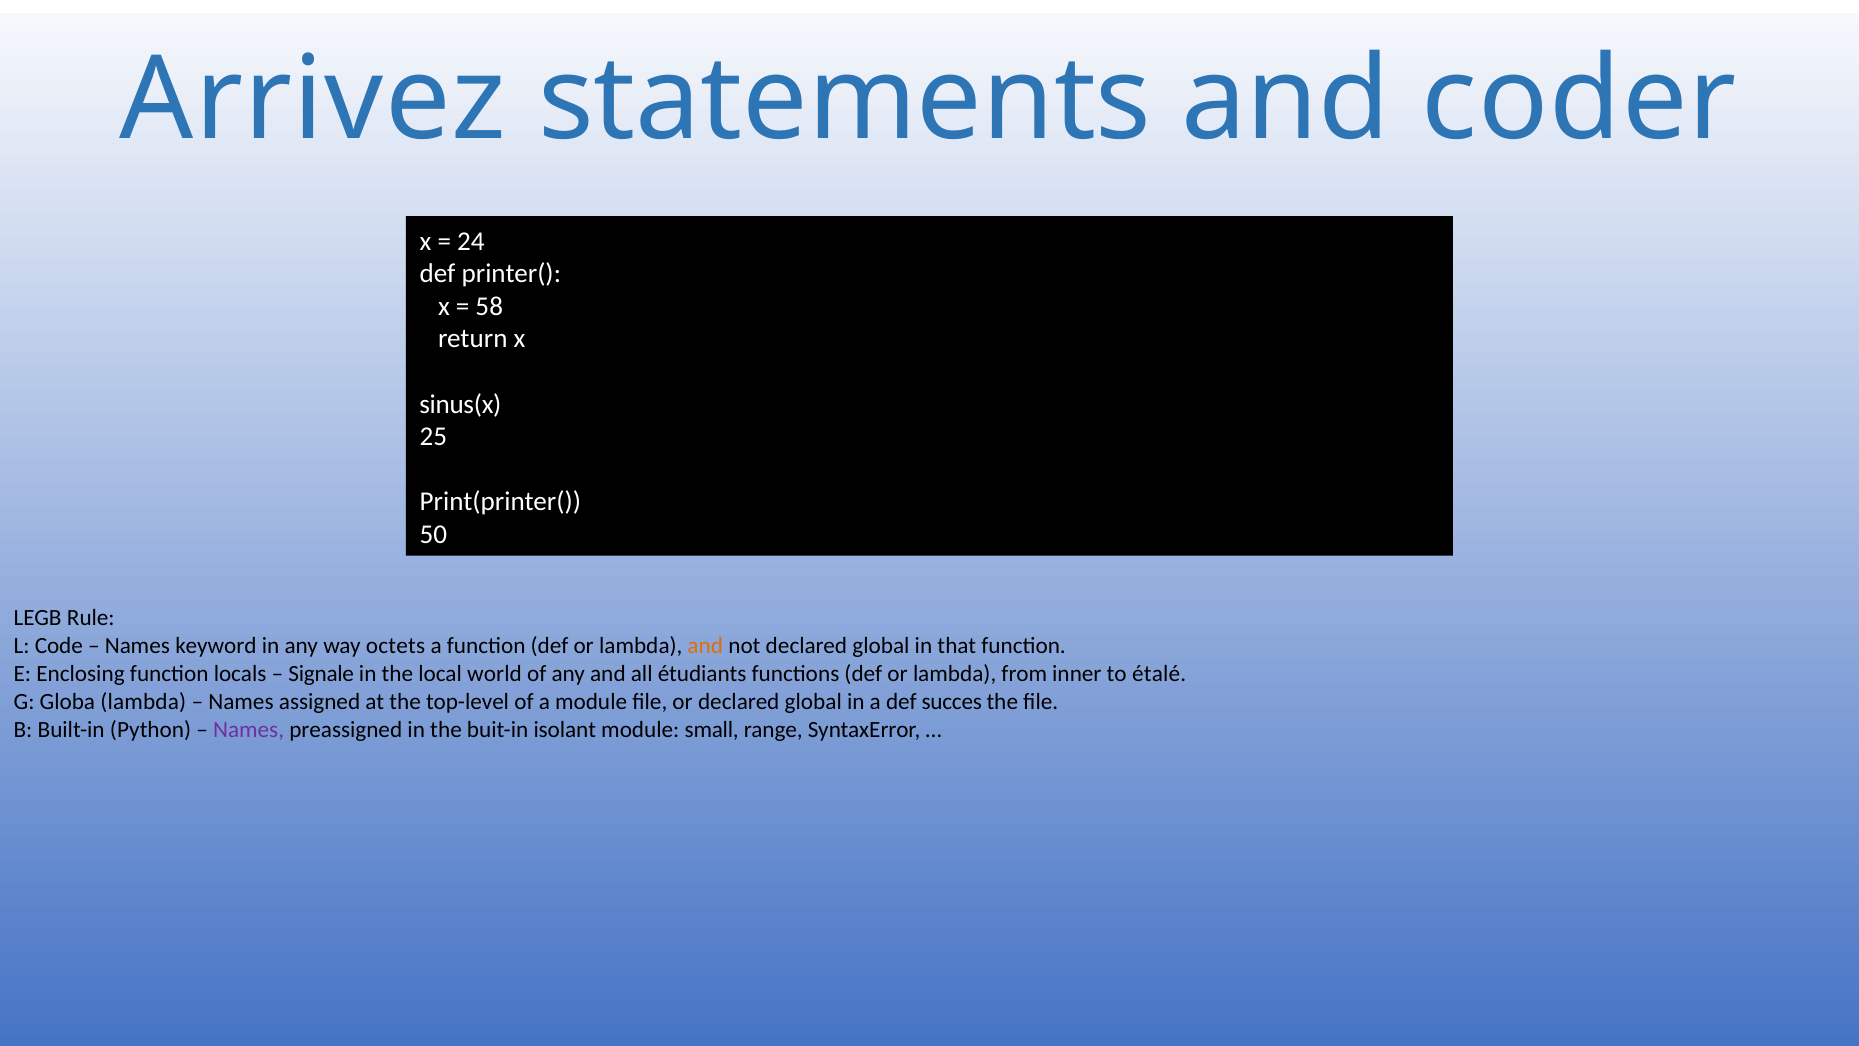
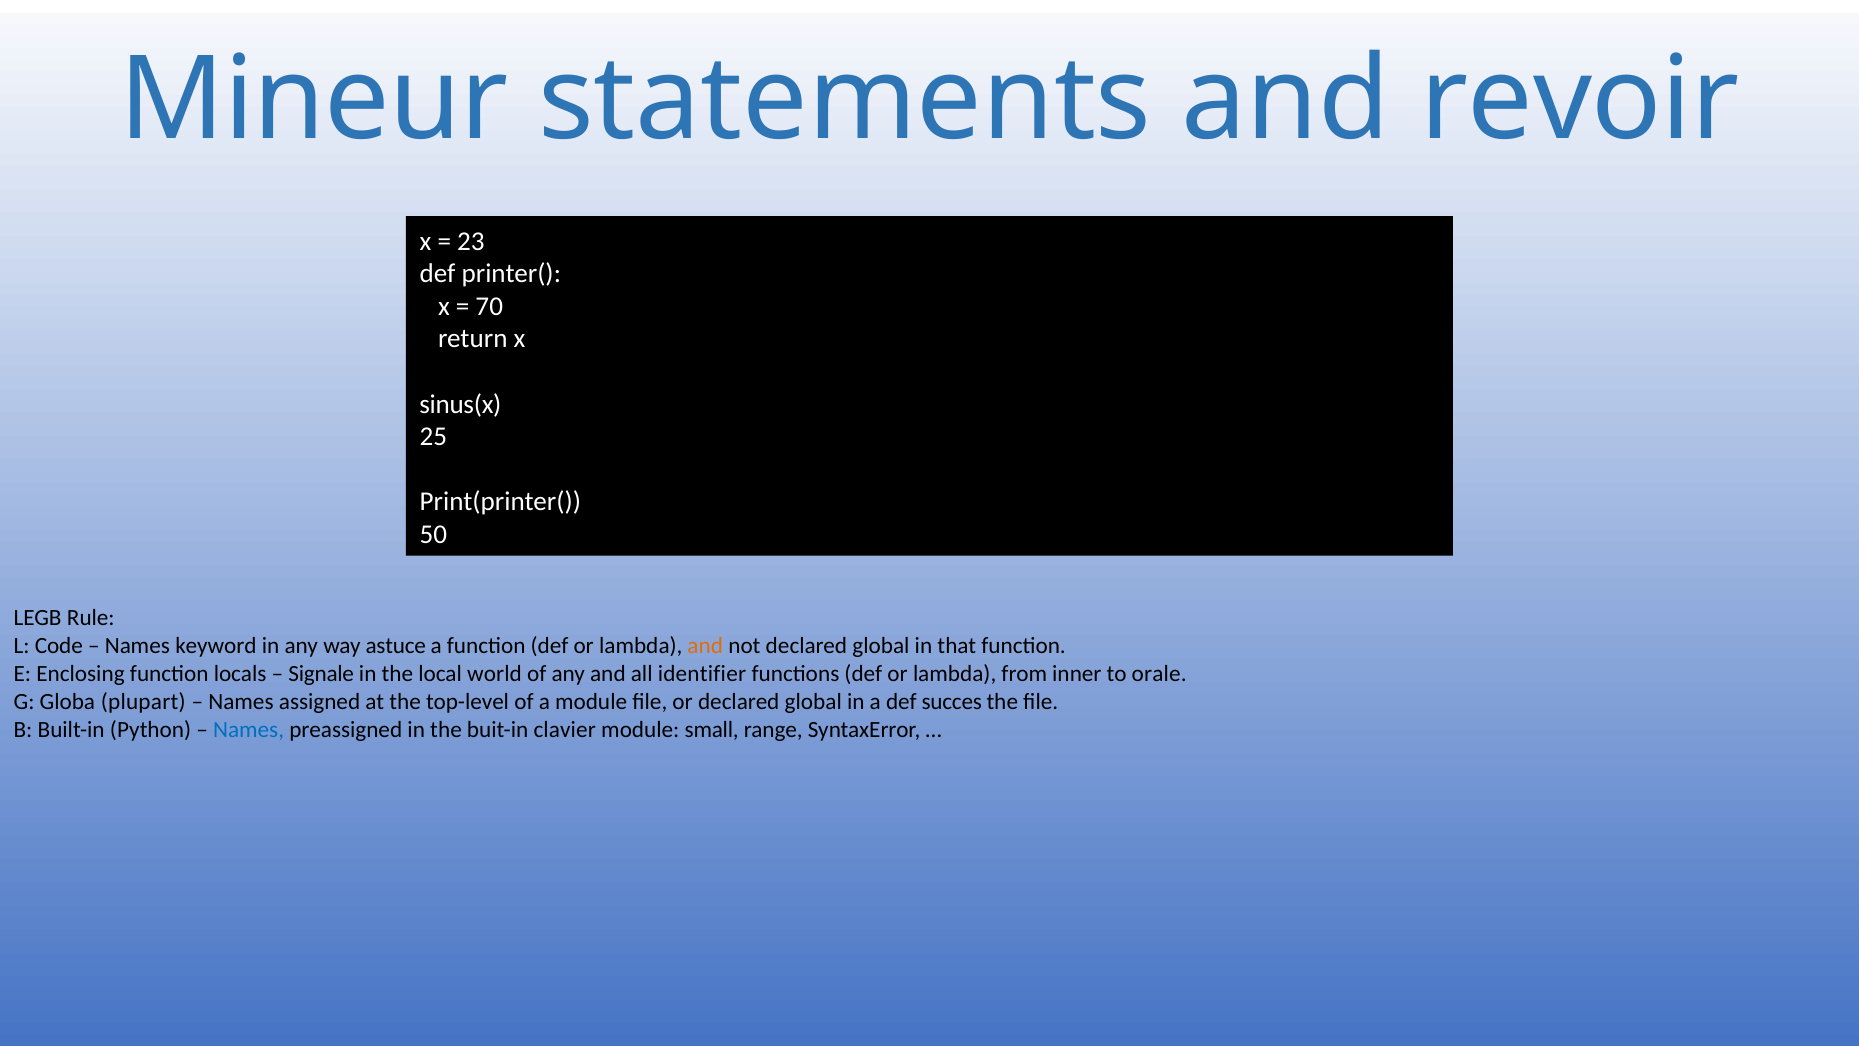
Arrivez: Arrivez -> Mineur (314, 100)
coder: coder -> revoir (1580, 100)
24: 24 -> 23 (471, 241)
58: 58 -> 70 (489, 306)
octets: octets -> astuce (396, 646)
étudiants: étudiants -> identifier (702, 674)
étalé: étalé -> orale (1159, 674)
Globa lambda: lambda -> plupart (143, 702)
Names colour: purple -> blue (249, 730)
isolant: isolant -> clavier (565, 730)
